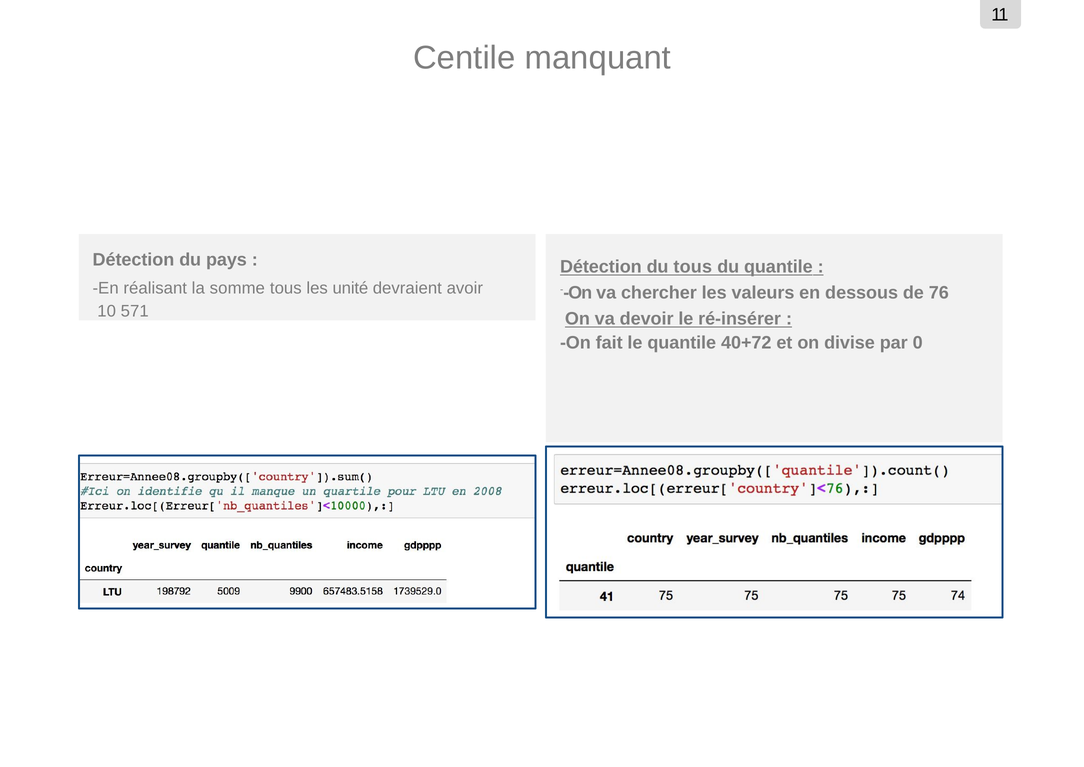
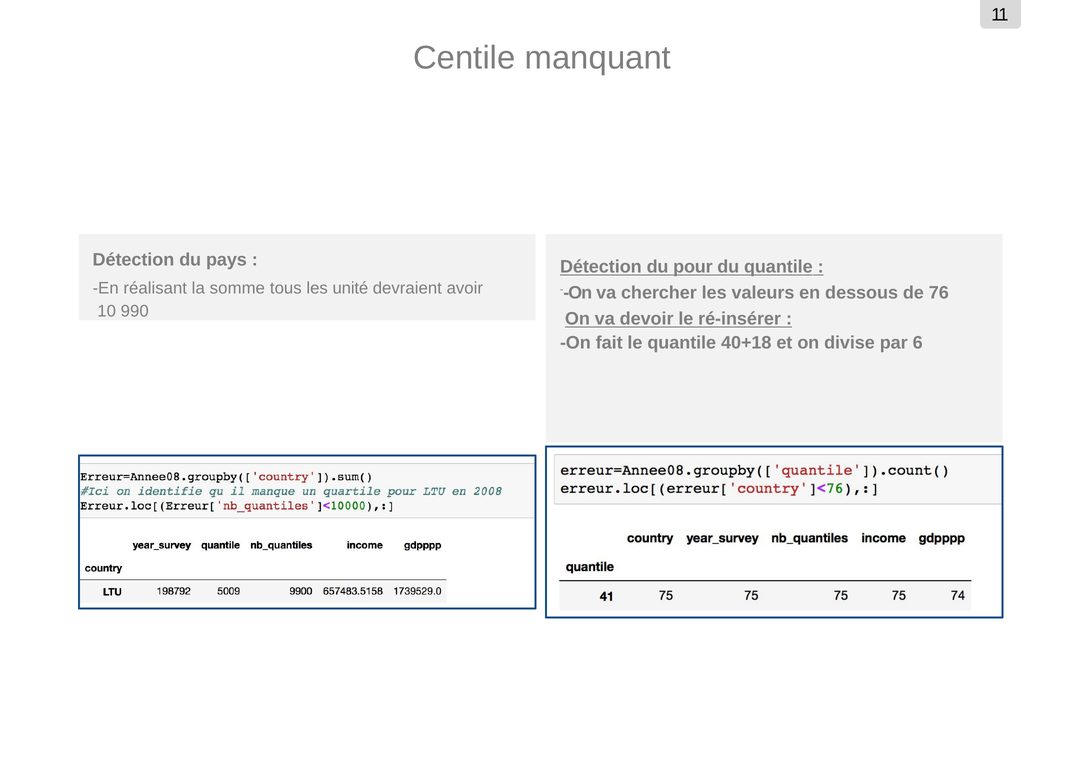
du tous: tous -> pour (693, 267)
571: 571 -> 990 (135, 311)
40+72: 40+72 -> 40+18 (746, 343)
0: 0 -> 6 (918, 343)
